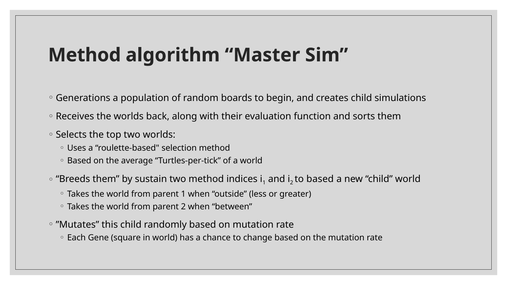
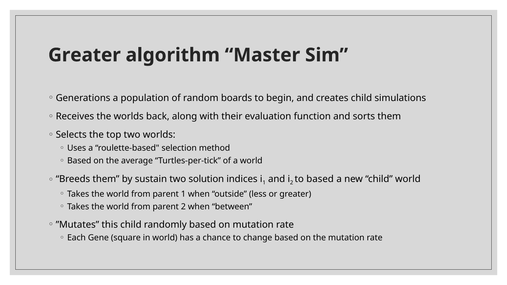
Method: Method -> Greater (84, 55)
two method: method -> solution (206, 179)
